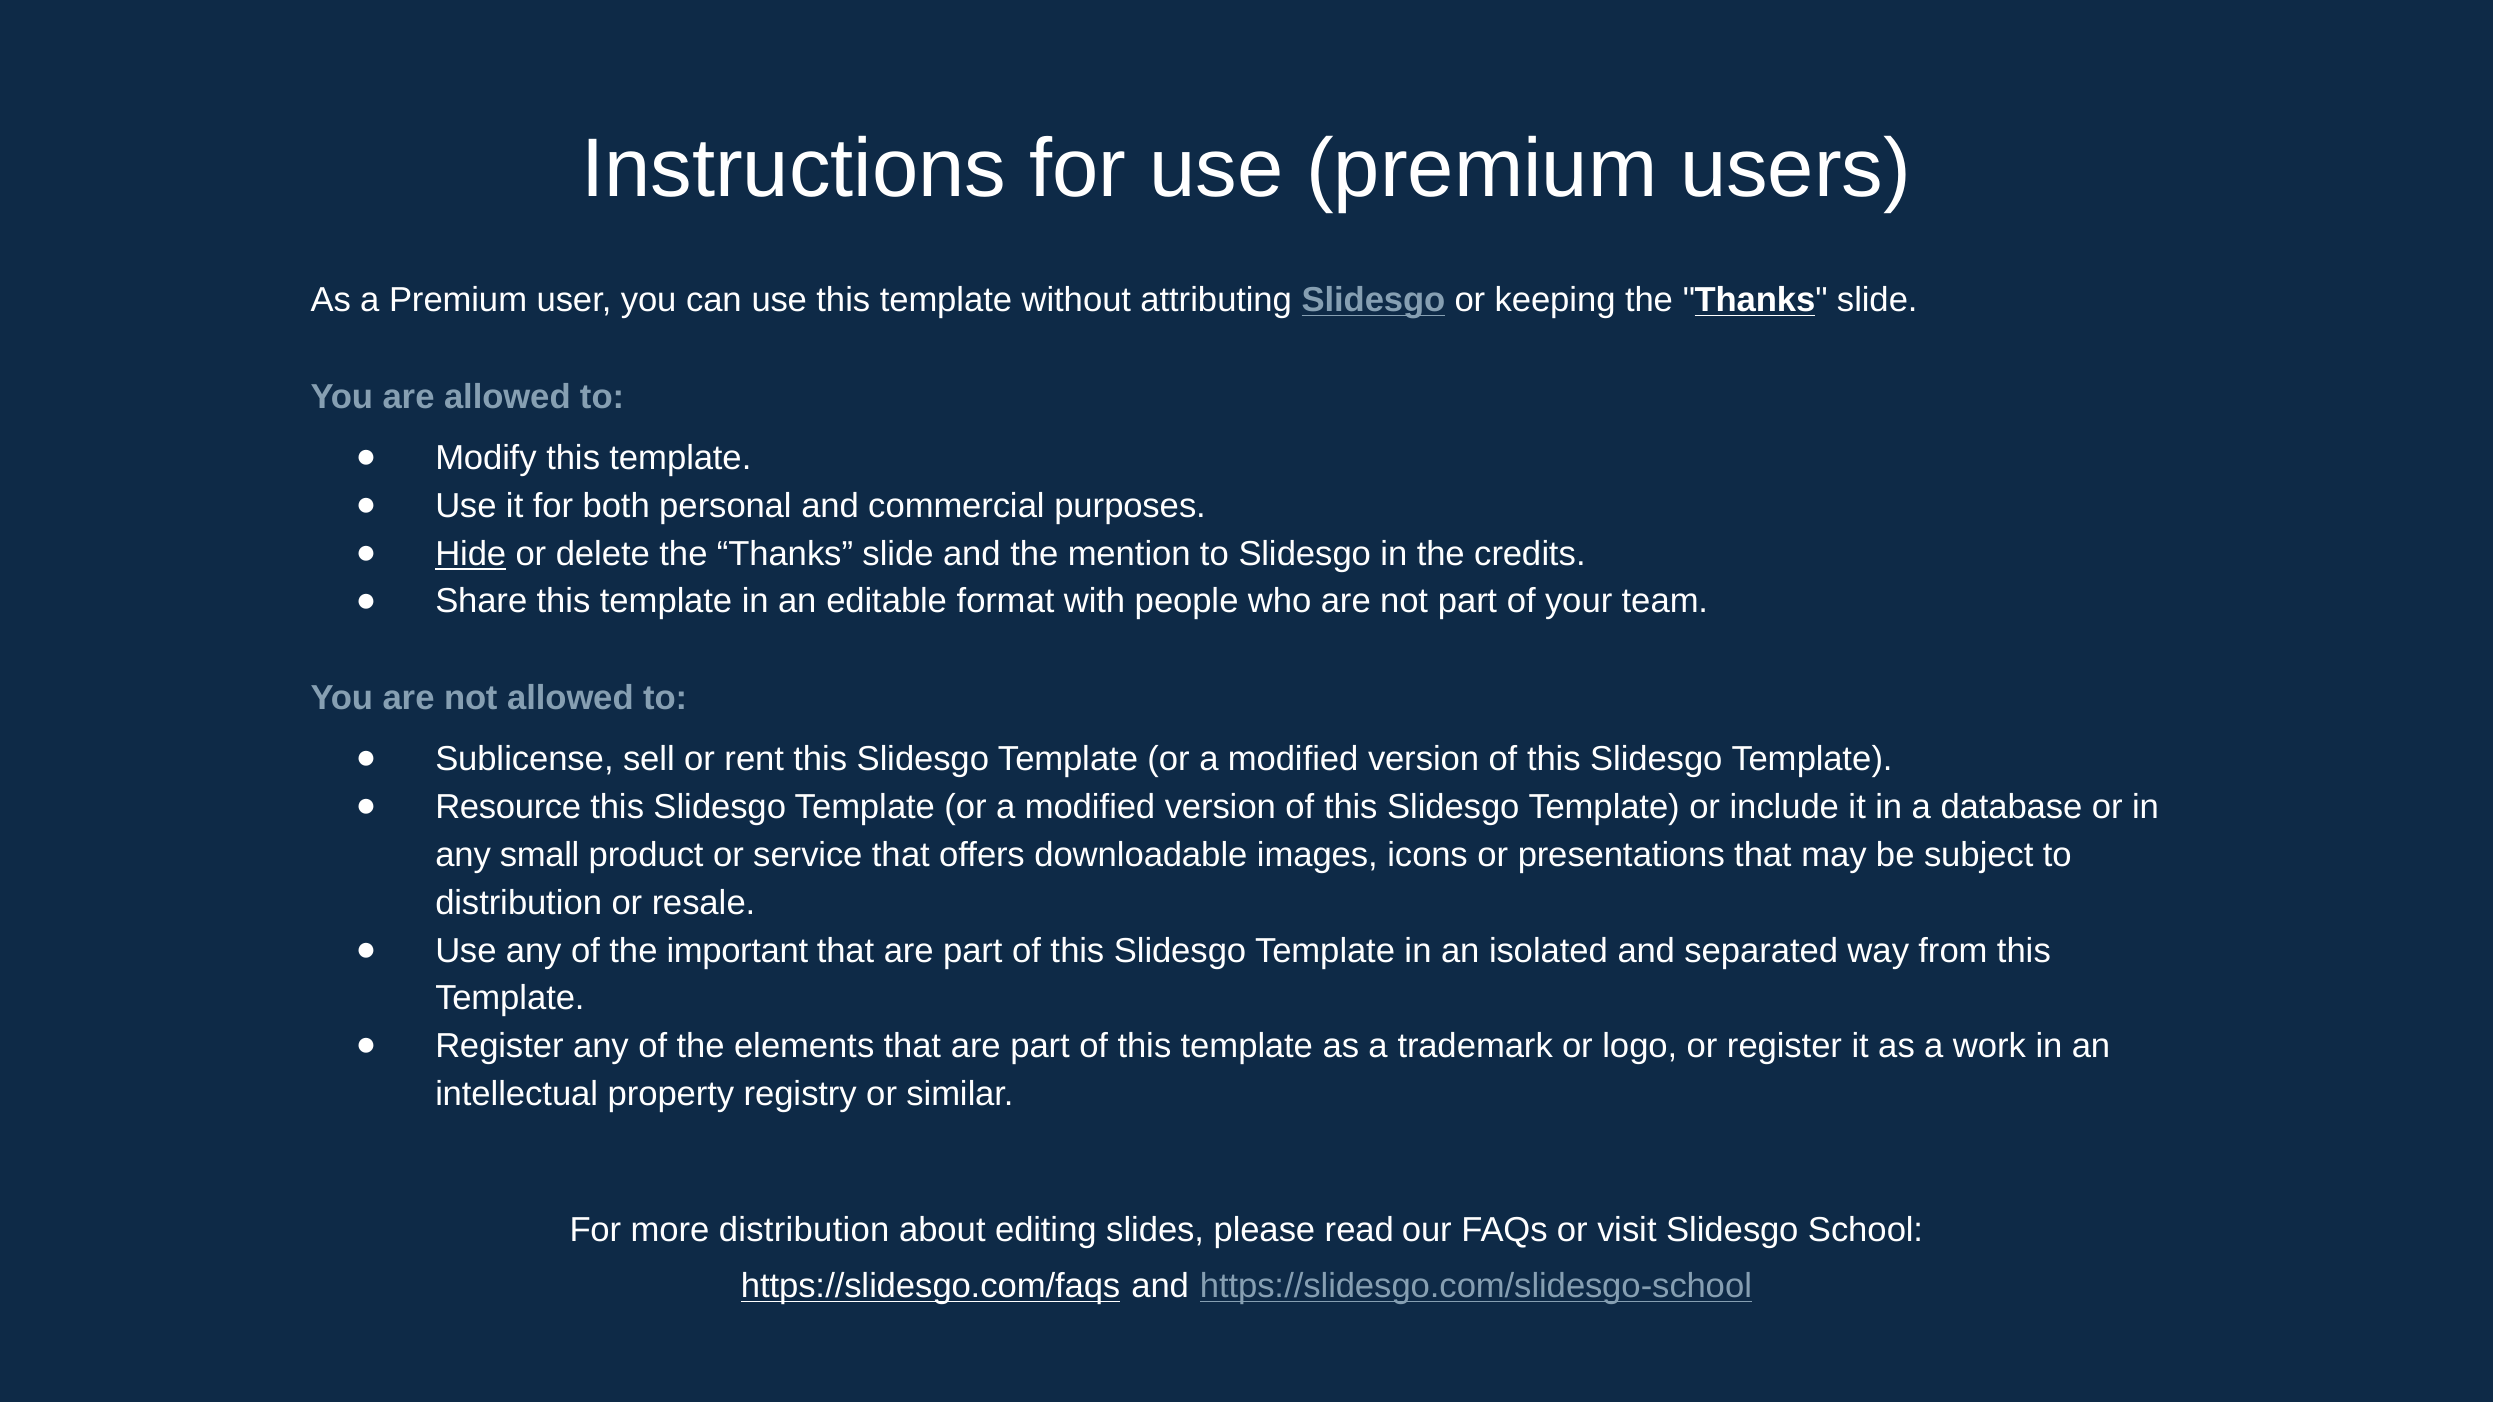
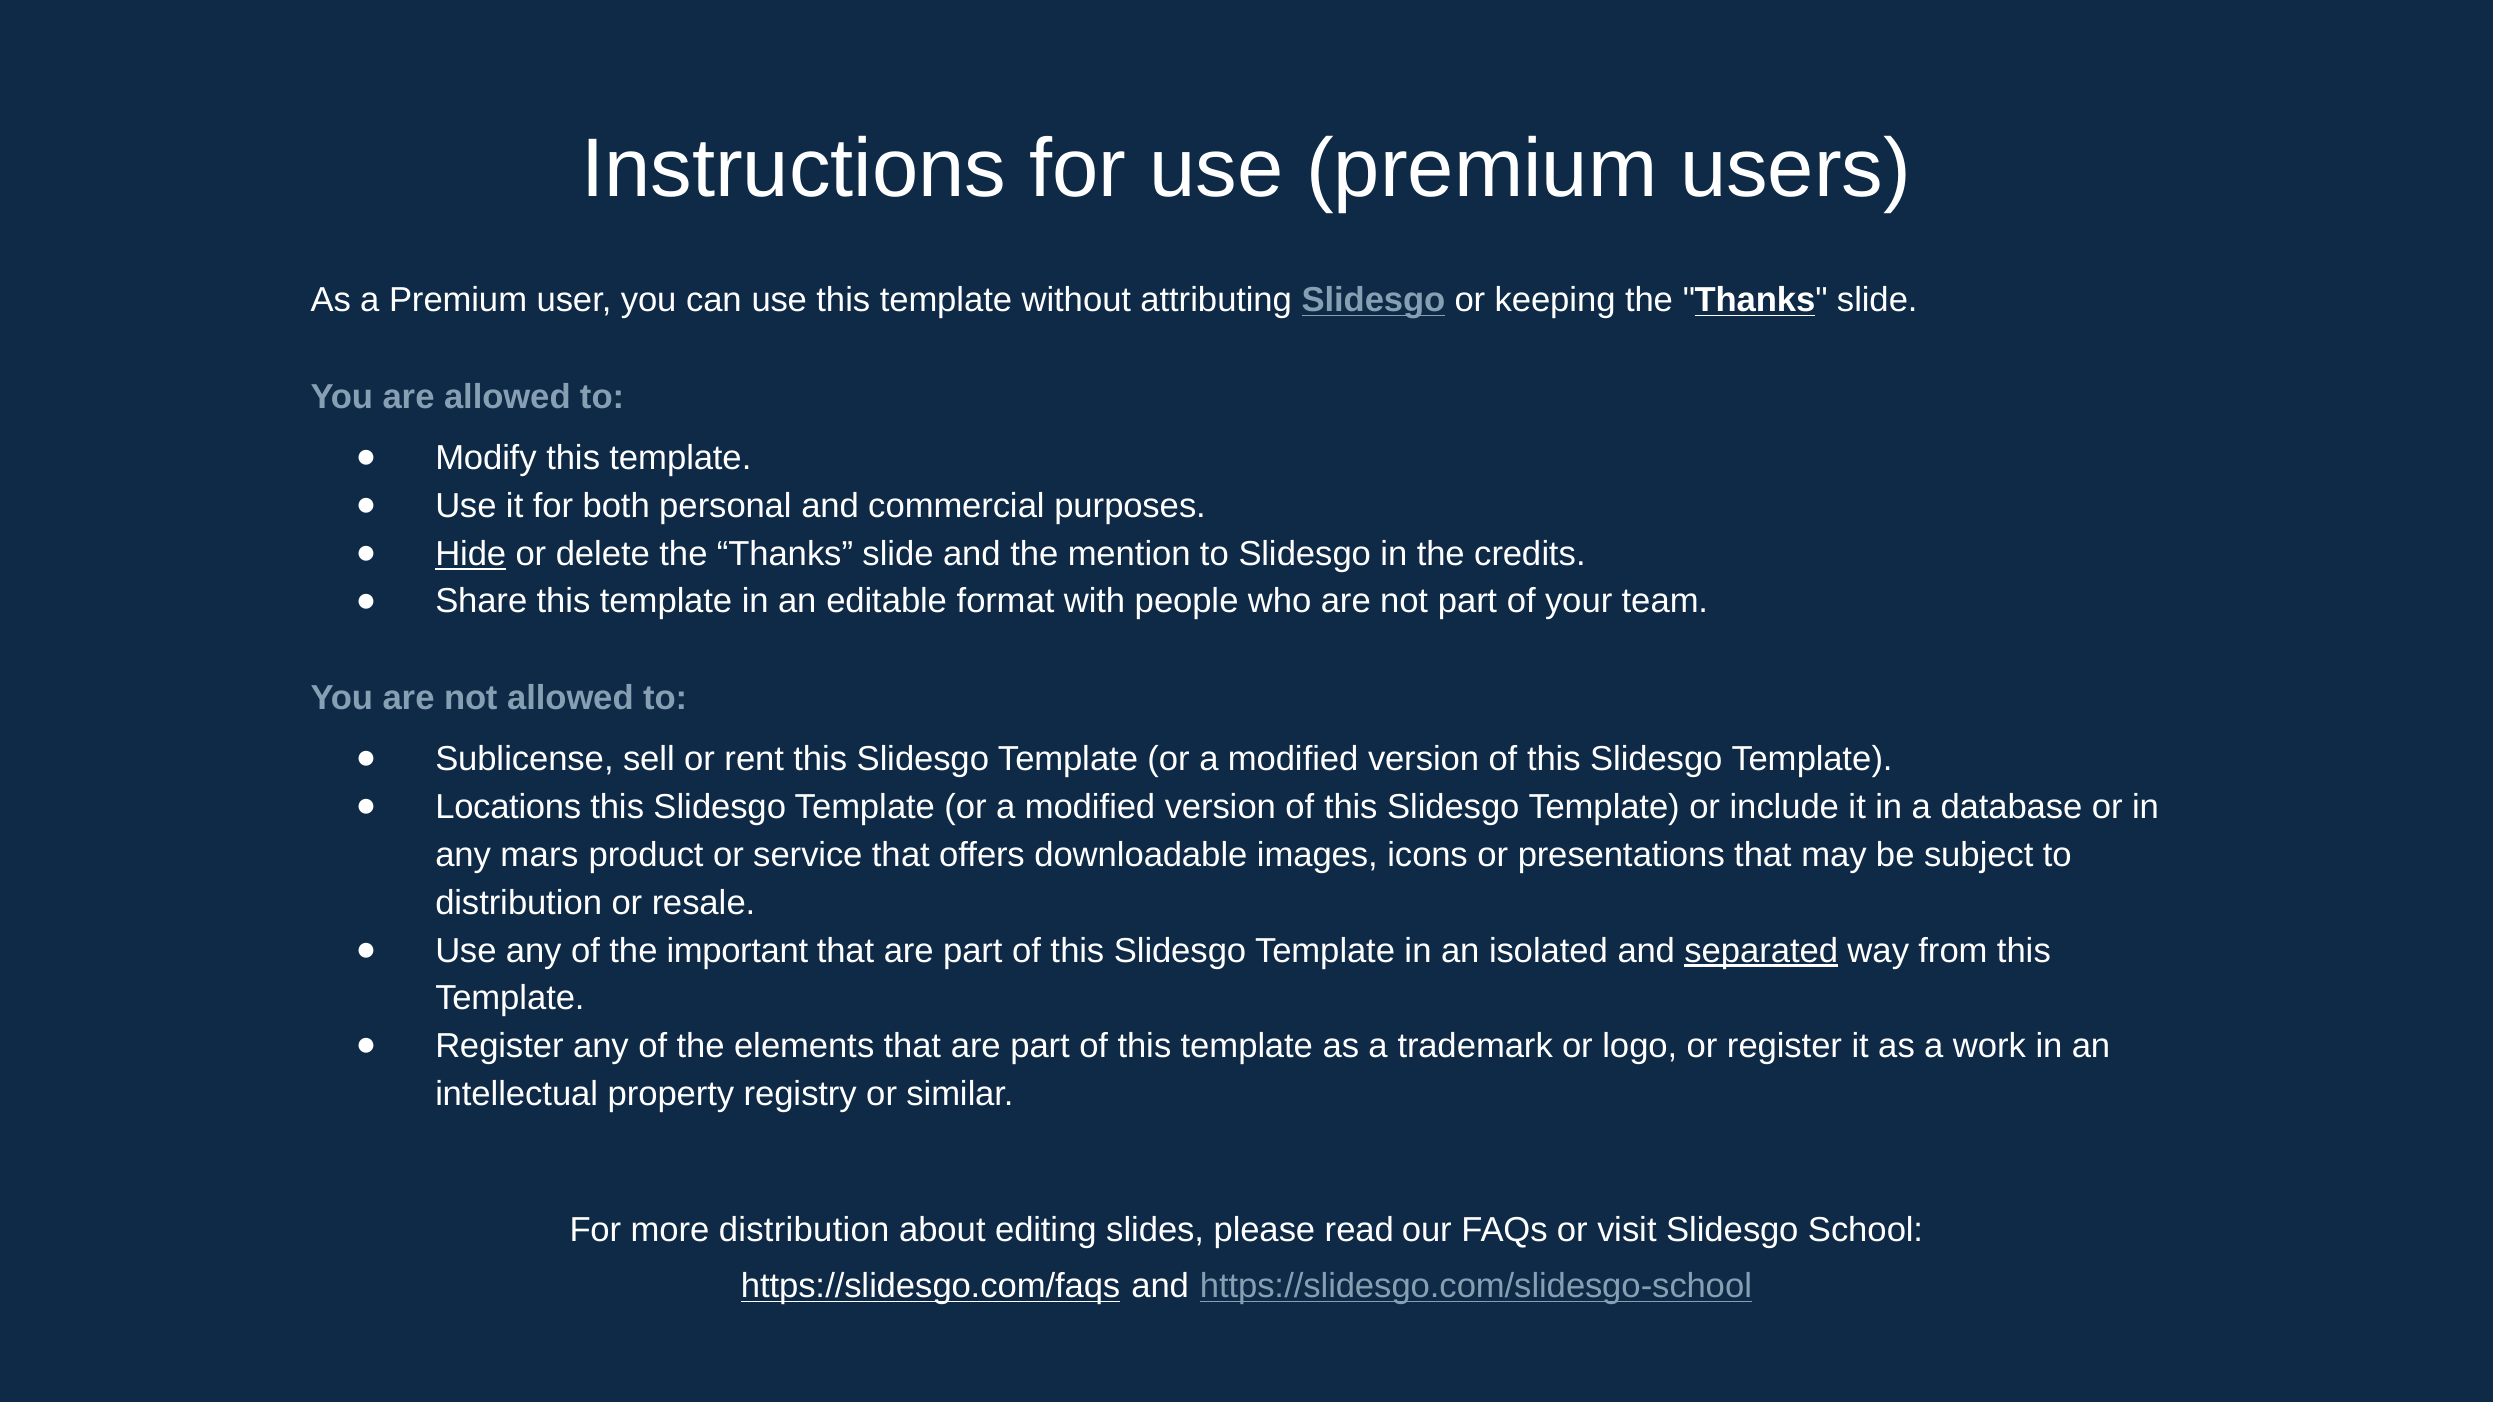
Resource: Resource -> Locations (508, 807)
small: small -> mars (539, 855)
separated underline: none -> present (1761, 951)
